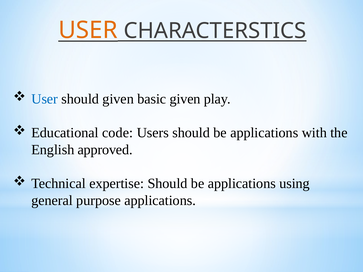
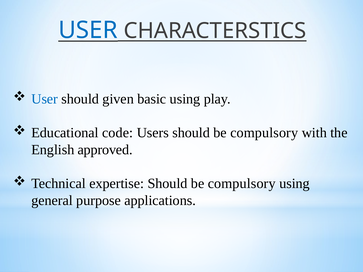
USER colour: orange -> blue (88, 30)
basic given: given -> using (185, 99)
Users should be applications: applications -> compulsory (264, 133)
expertise Should be applications: applications -> compulsory (242, 184)
